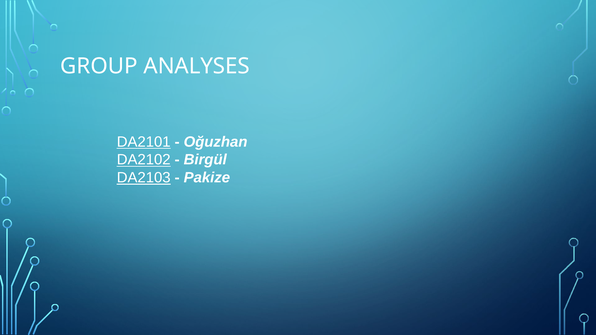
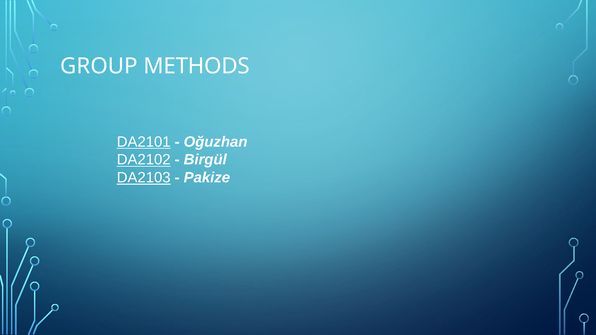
ANALYSES: ANALYSES -> METHODS (197, 66)
